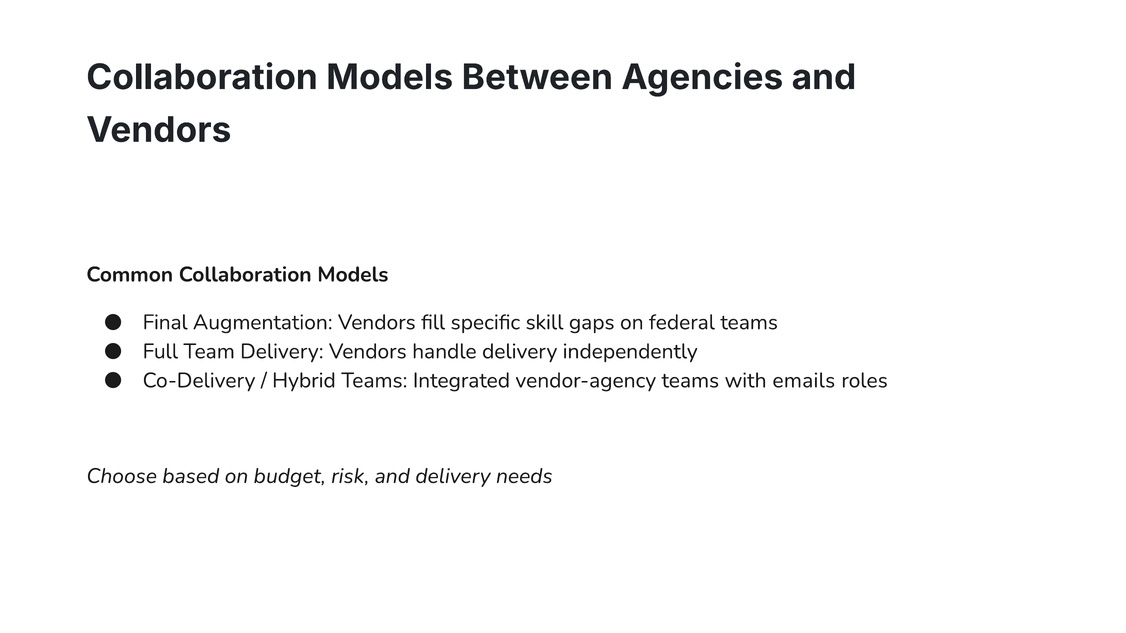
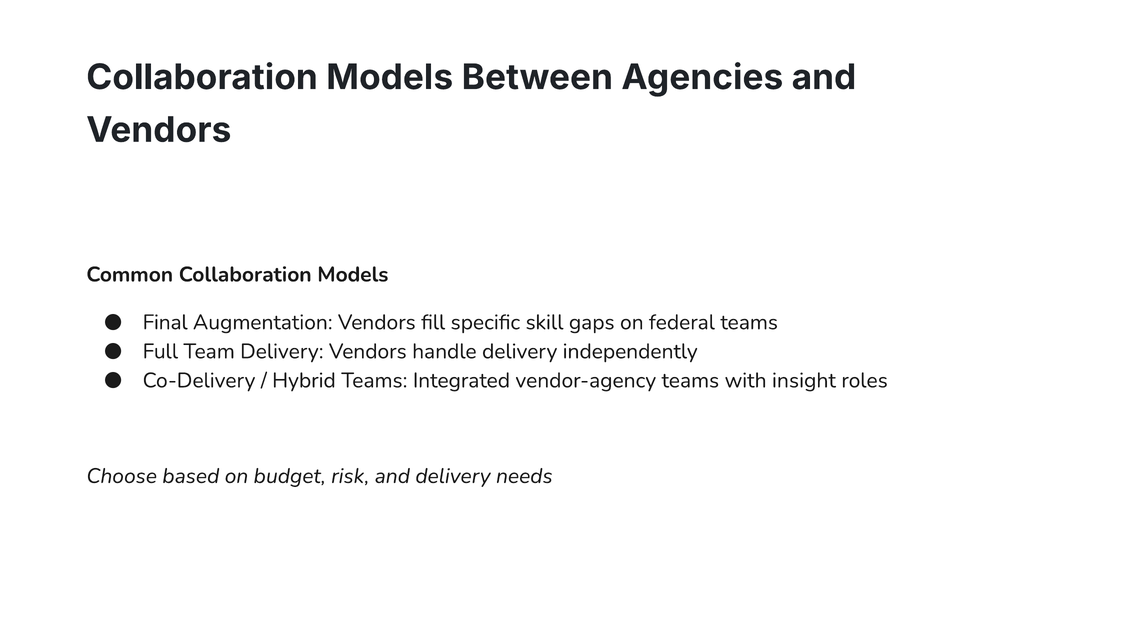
emails: emails -> insight (804, 381)
